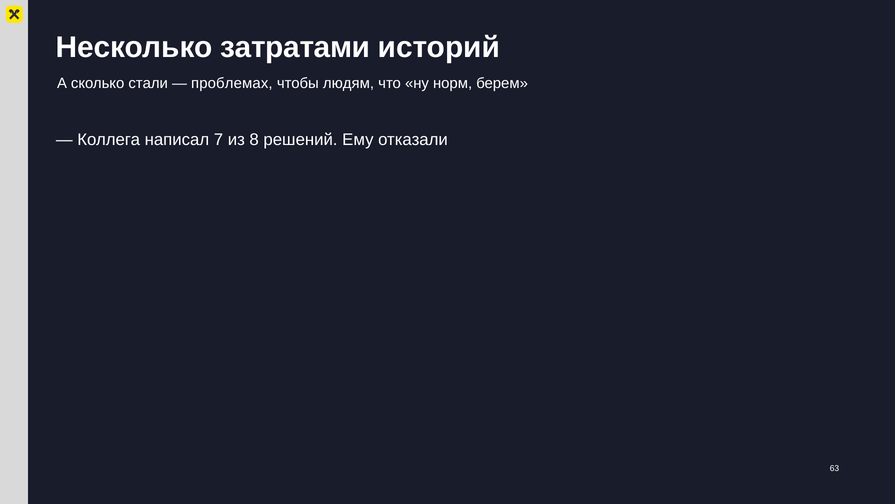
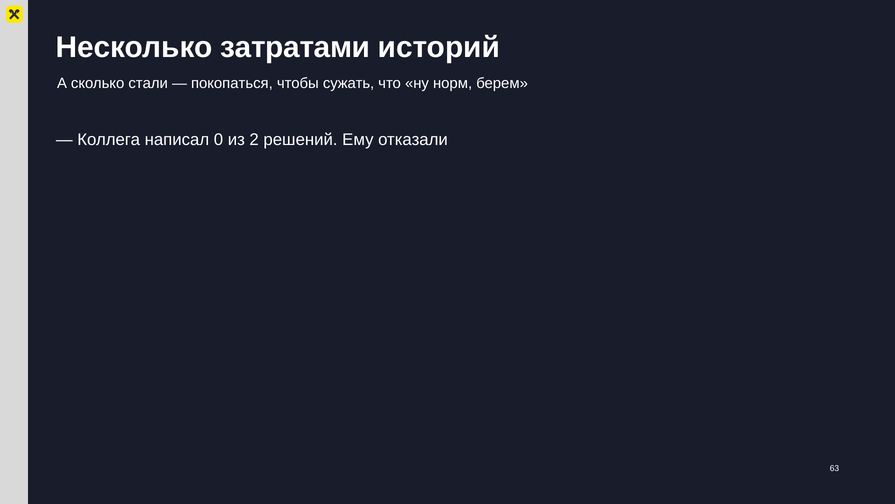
проблемах: проблемах -> покопаться (232, 83)
людям: людям -> сужать (349, 83)
7: 7 -> 0 (219, 139)
8: 8 -> 2 (254, 139)
